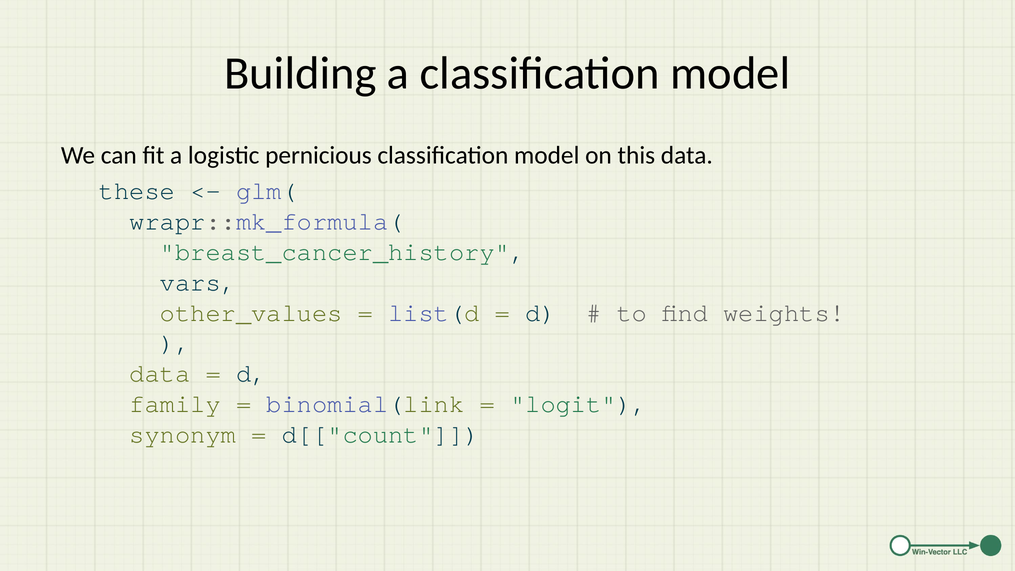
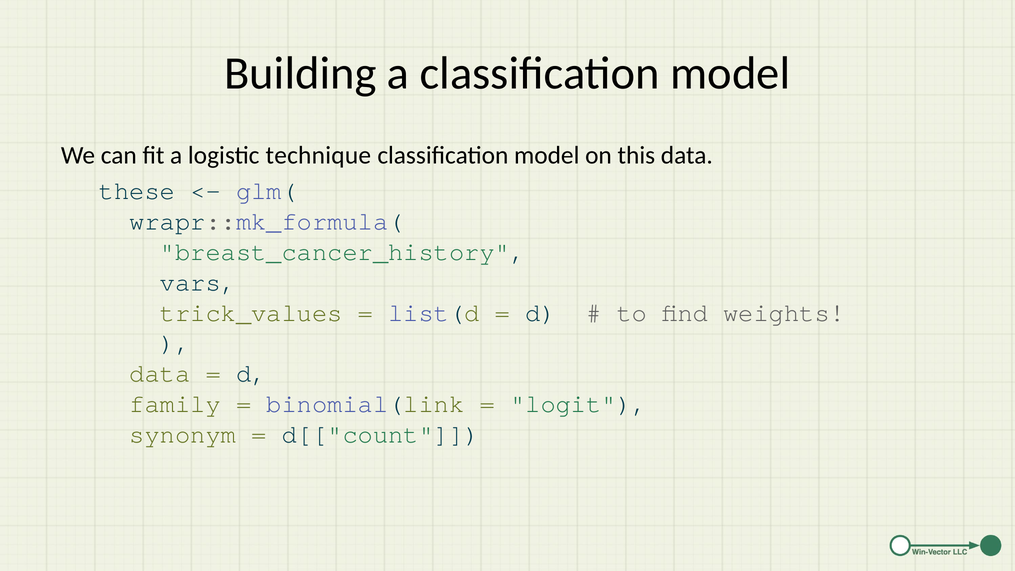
pernicious: pernicious -> technique (318, 155)
other_values: other_values -> trick_values (251, 313)
